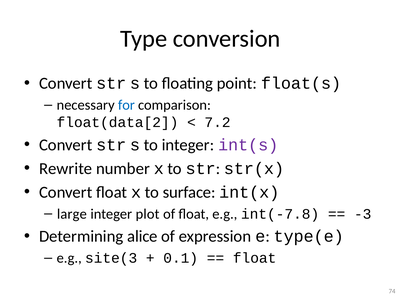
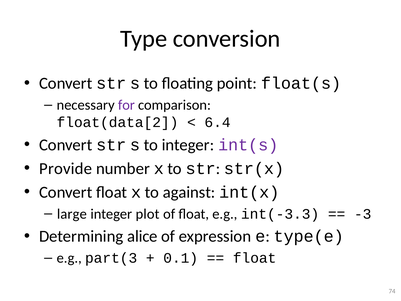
for colour: blue -> purple (126, 105)
7.2: 7.2 -> 6.4 (218, 122)
Rewrite: Rewrite -> Provide (66, 168)
surface: surface -> against (189, 192)
int(-7.8: int(-7.8 -> int(-3.3 (280, 214)
site(3: site(3 -> part(3 (111, 258)
